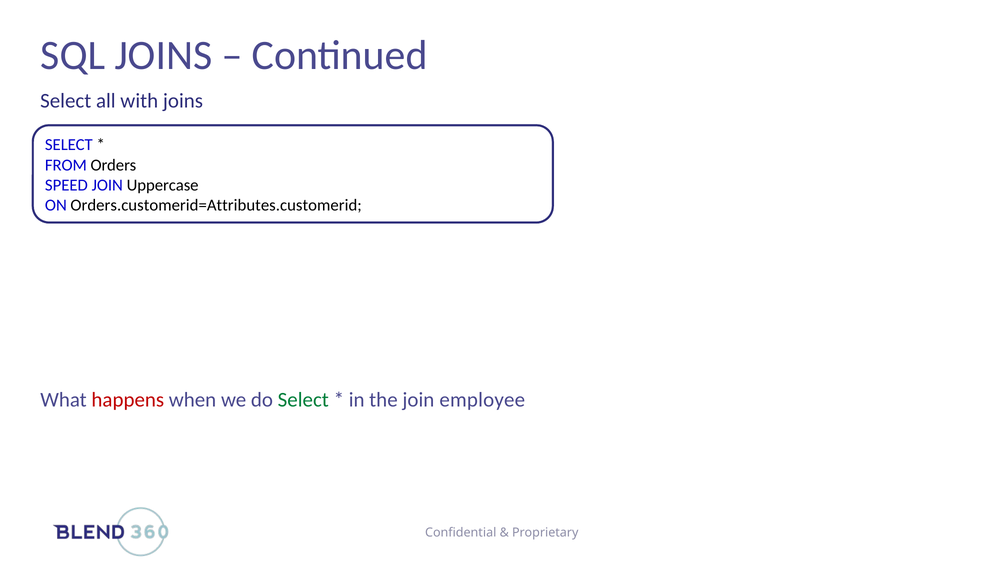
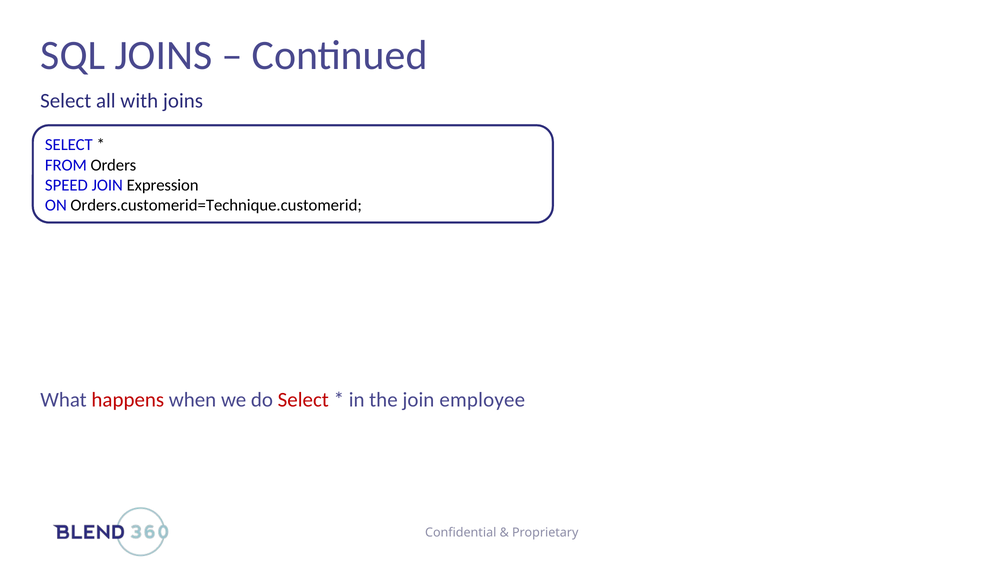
Uppercase: Uppercase -> Expression (163, 185)
Orders.customerid=Attributes.customerid: Orders.customerid=Attributes.customerid -> Orders.customerid=Technique.customerid (216, 205)
Select colour: green -> red (303, 400)
